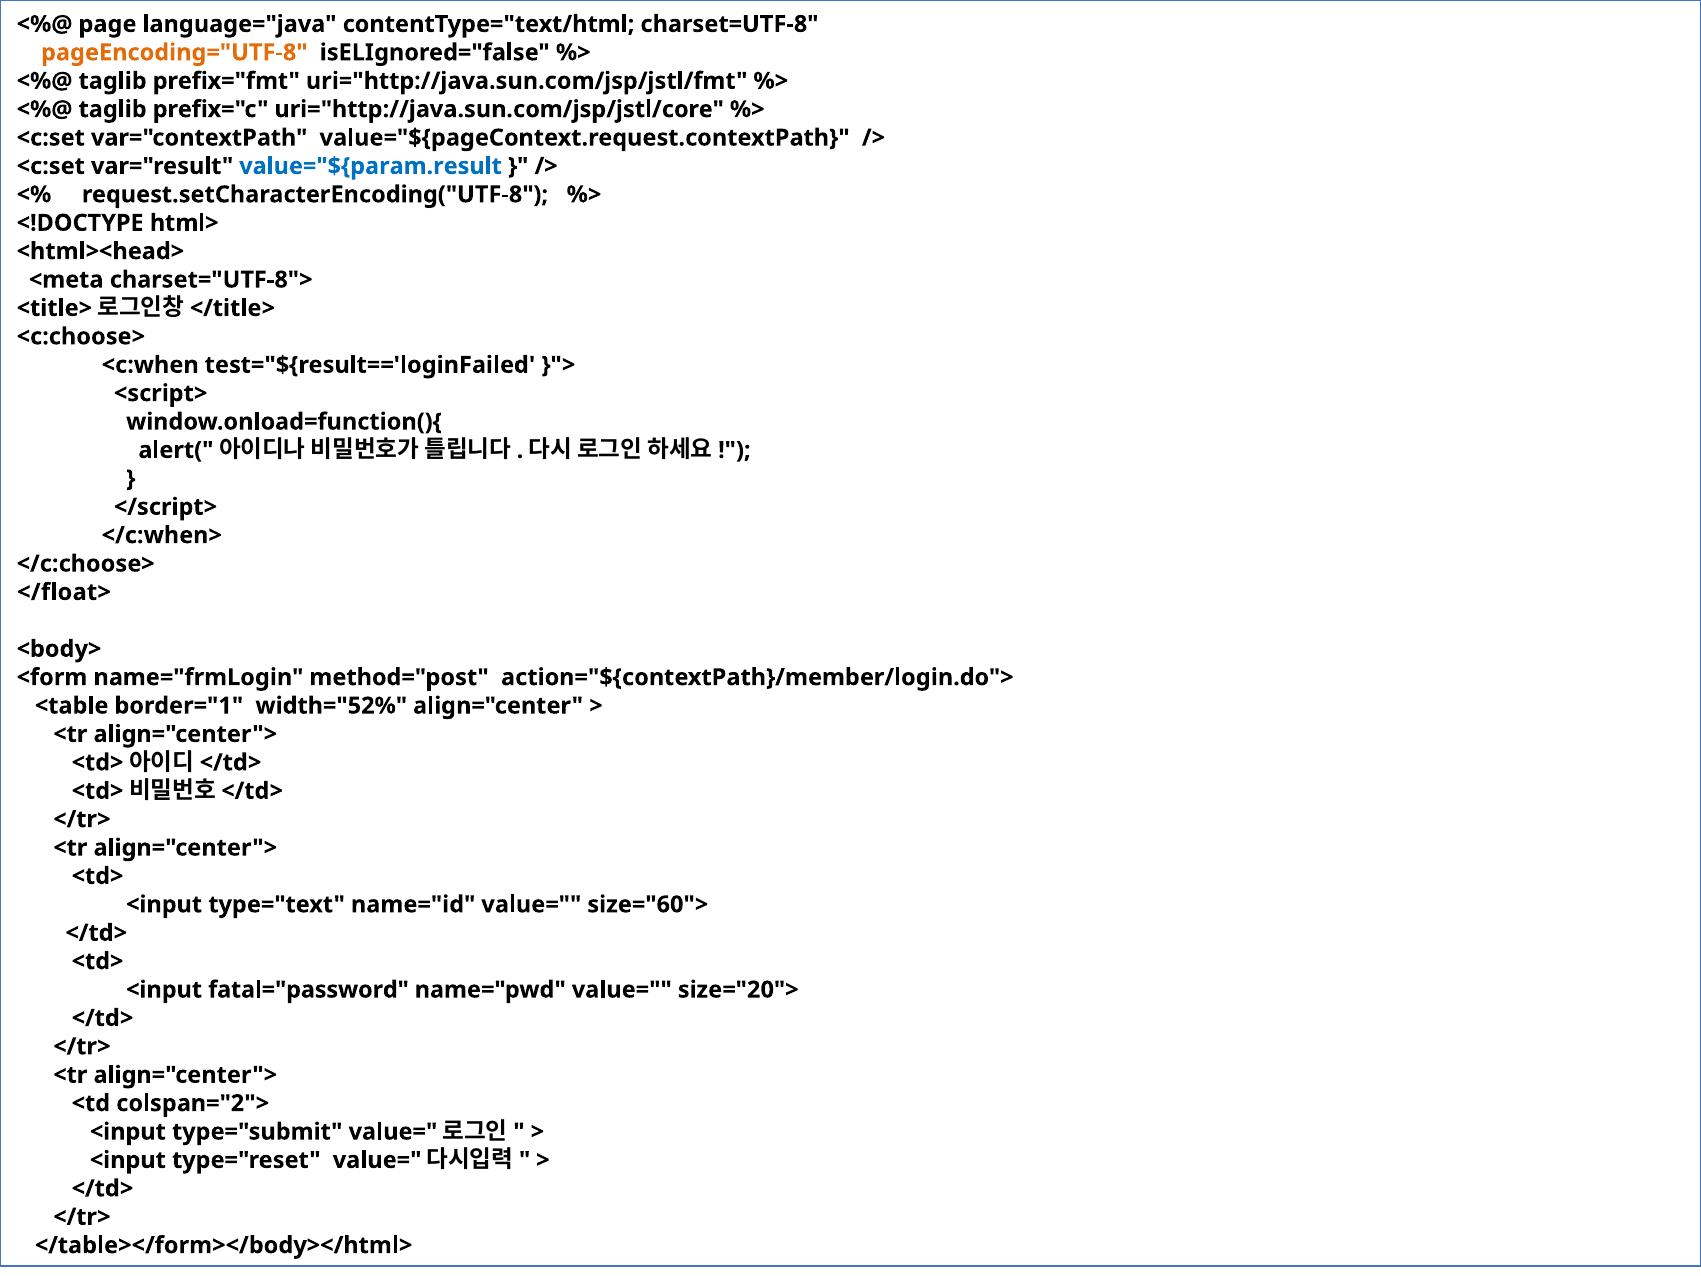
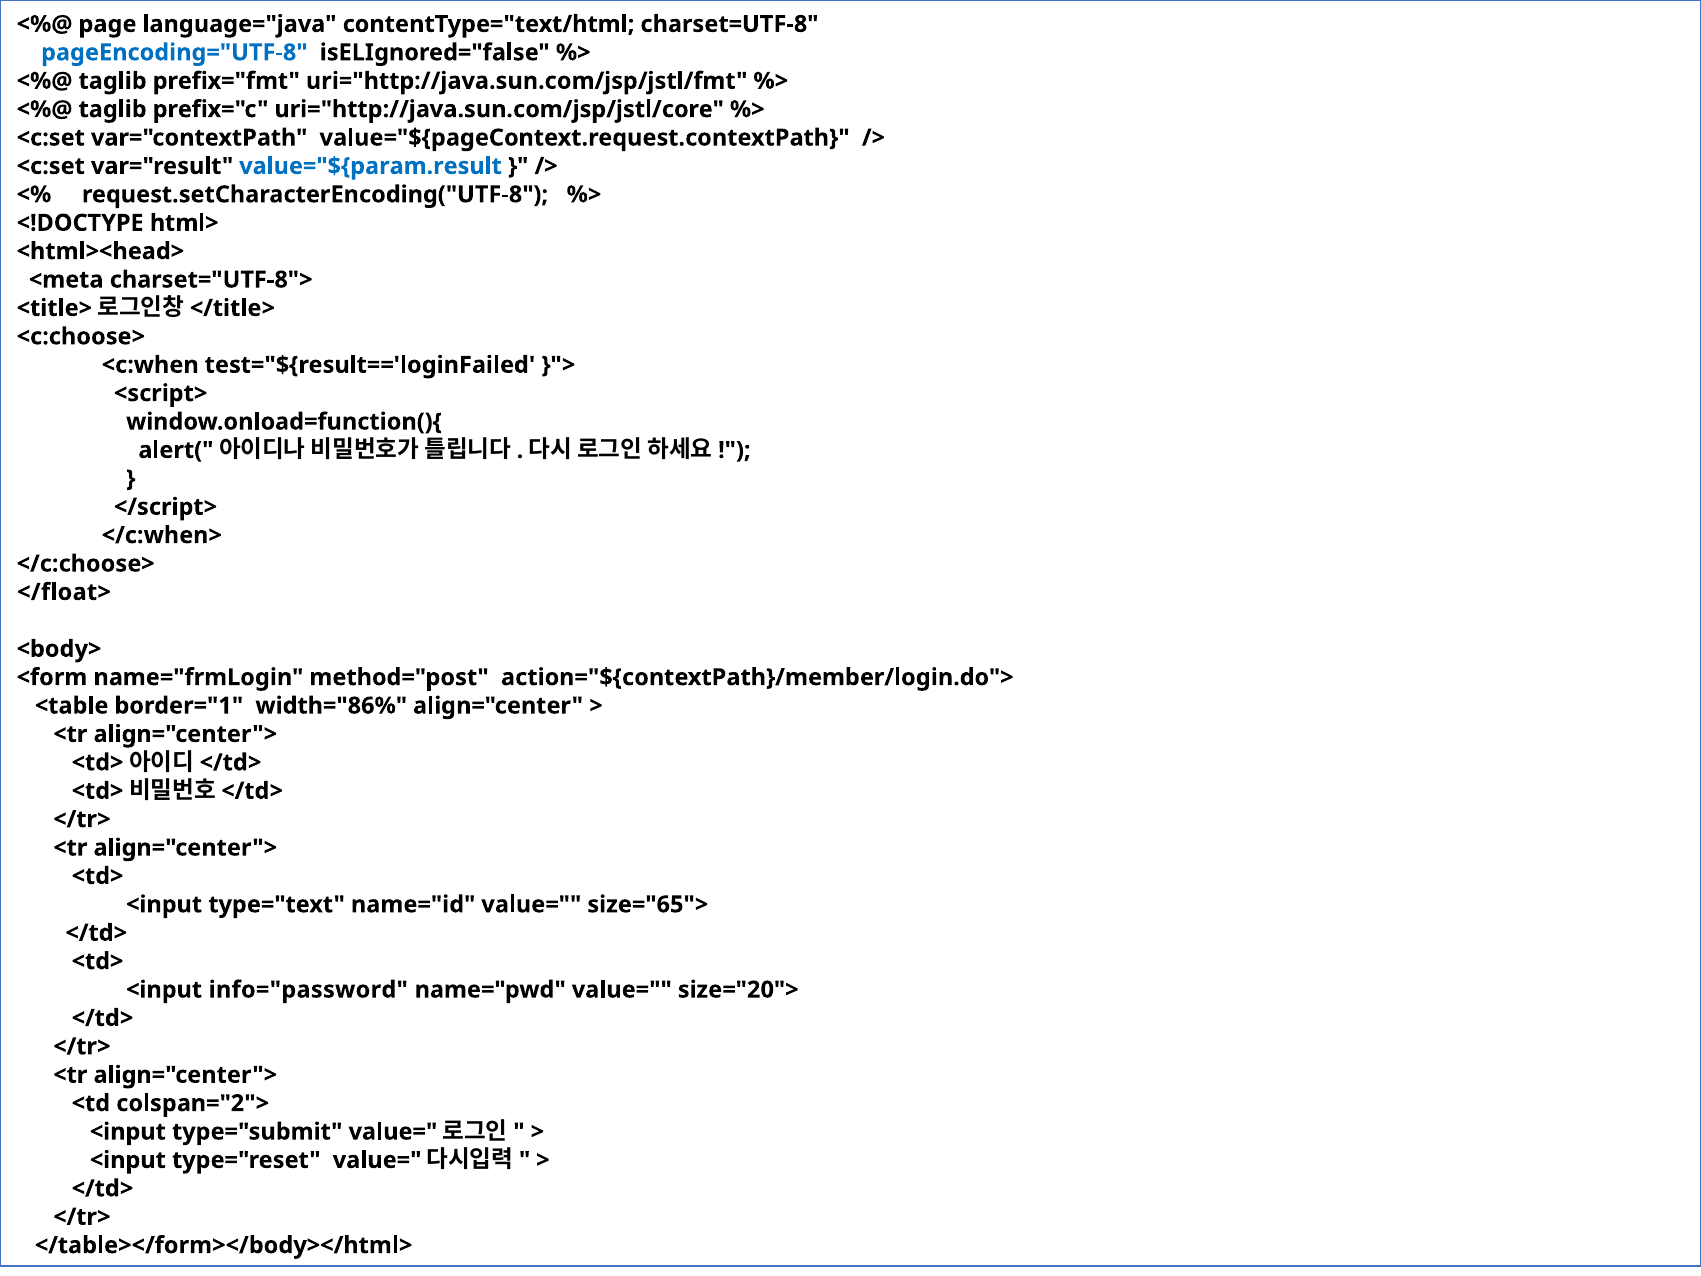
pageEncoding="UTF-8 colour: orange -> blue (174, 53)
width="52%: width="52% -> width="86% (331, 706)
size="60">: size="60"> -> size="65"> (648, 904)
fatal="password: fatal="password -> info="password (308, 990)
